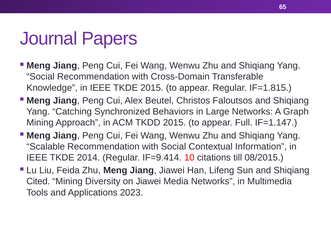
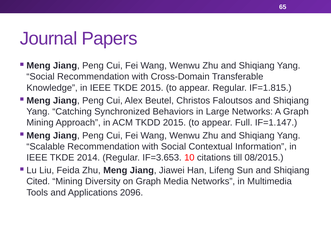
IF=9.414: IF=9.414 -> IF=3.653 (162, 158)
on Jiawei: Jiawei -> Graph (148, 182)
2023: 2023 -> 2096 (132, 193)
